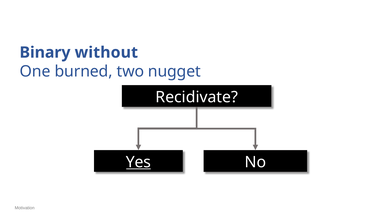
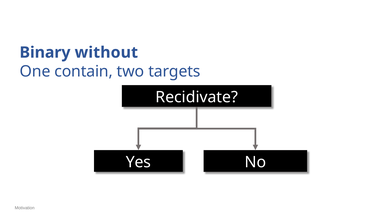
burned: burned -> contain (84, 71)
nugget: nugget -> targets (174, 71)
Yes underline: present -> none (139, 162)
